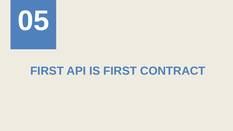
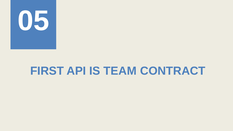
IS FIRST: FIRST -> TEAM (120, 71)
